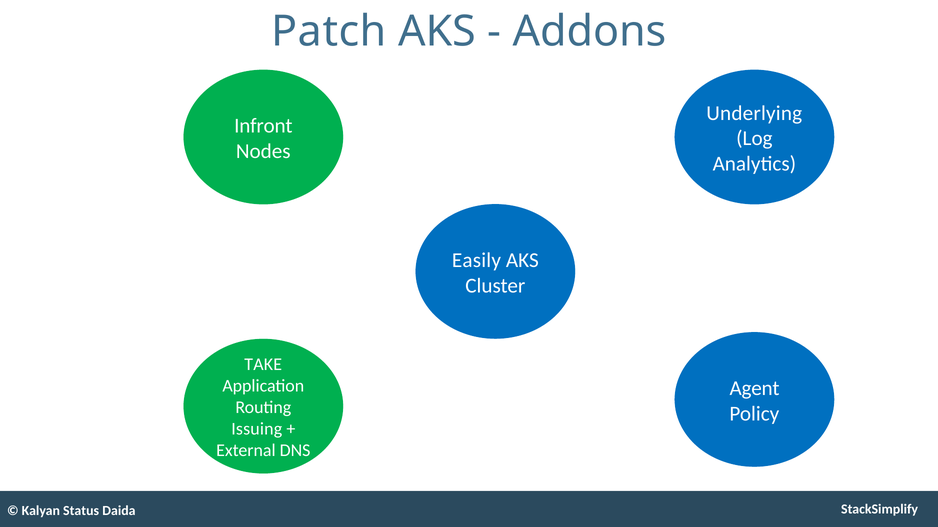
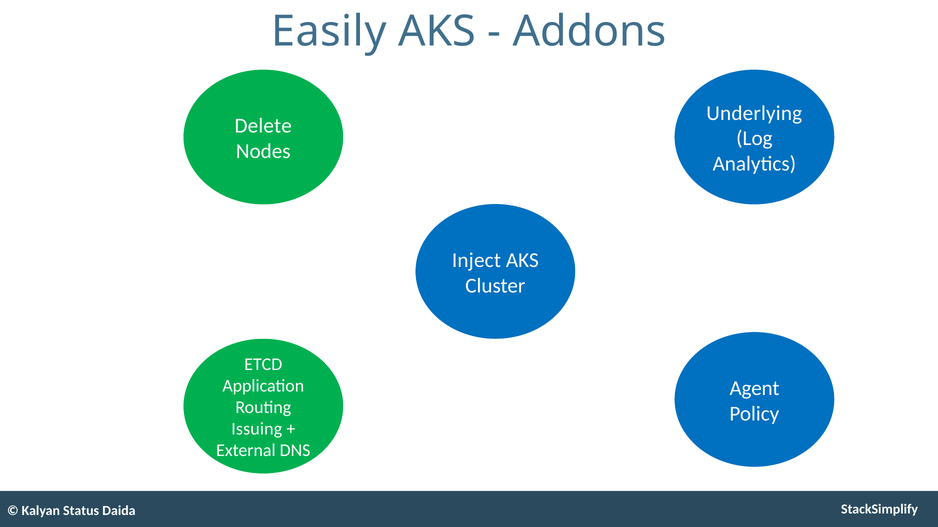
Patch: Patch -> Easily (329, 32)
Infront: Infront -> Delete (263, 126)
Easily: Easily -> Inject (476, 260)
TAKE: TAKE -> ETCD (263, 365)
